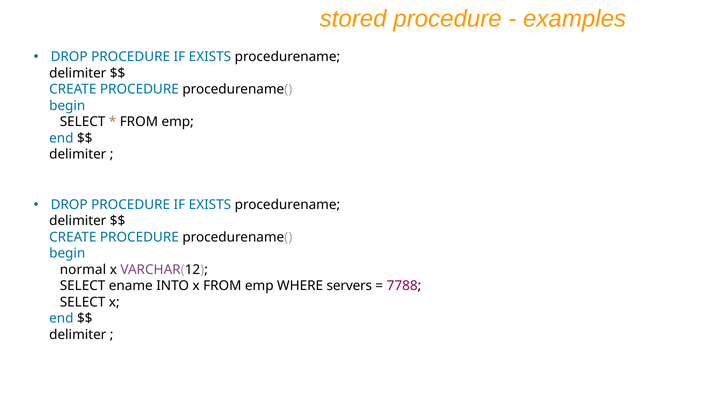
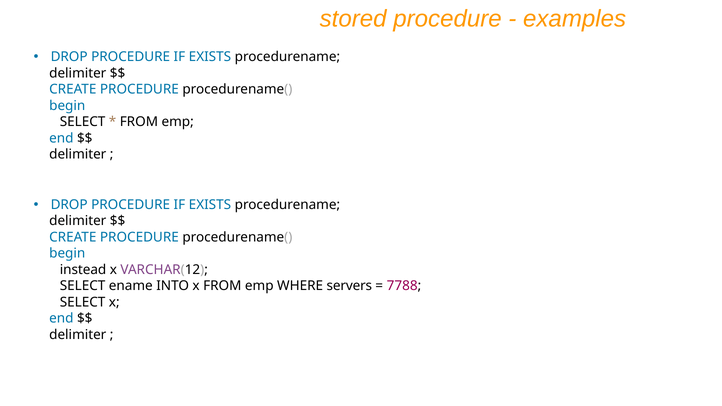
normal: normal -> instead (83, 270)
